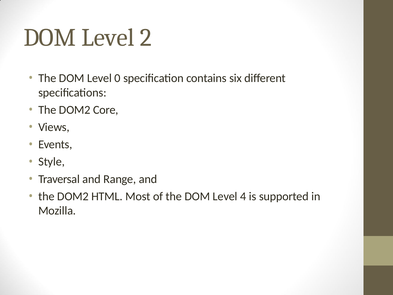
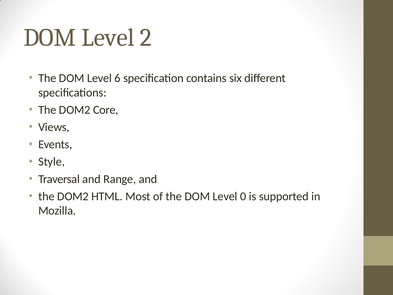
0: 0 -> 6 (118, 78)
4: 4 -> 0 (243, 196)
